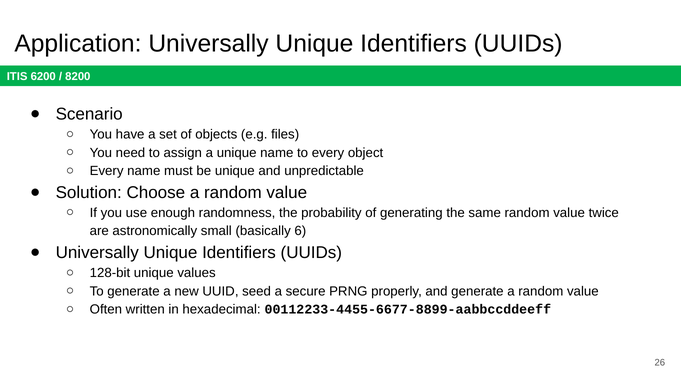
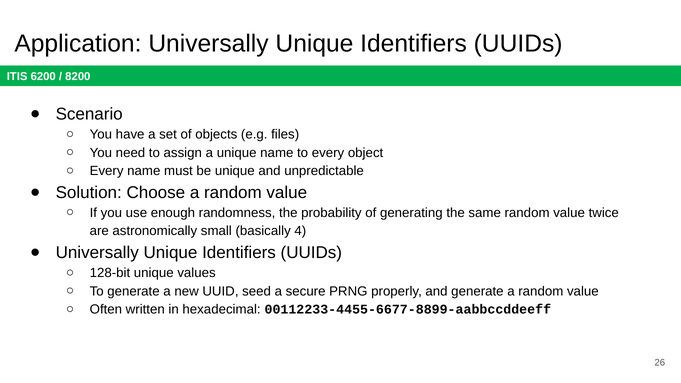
6: 6 -> 4 (300, 231)
